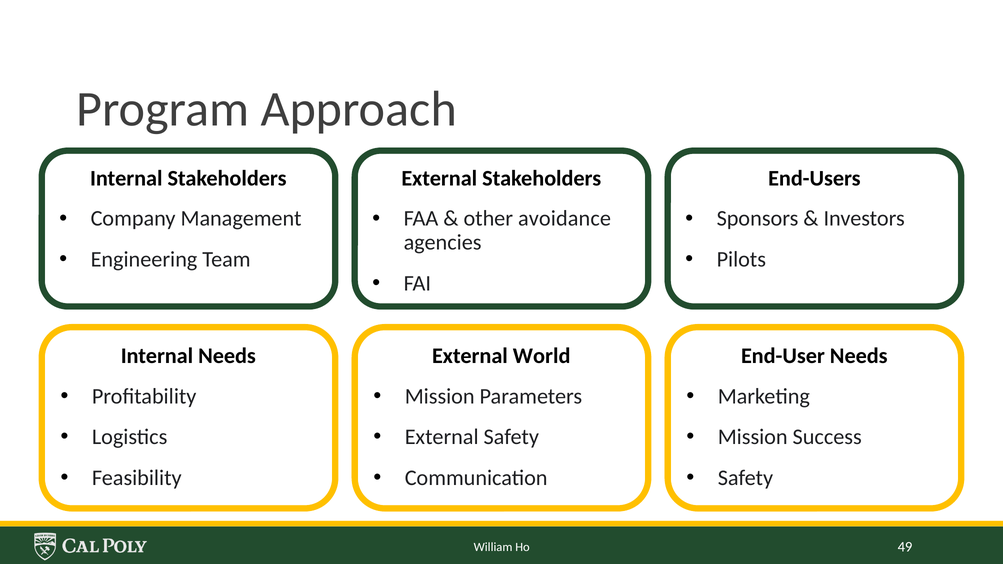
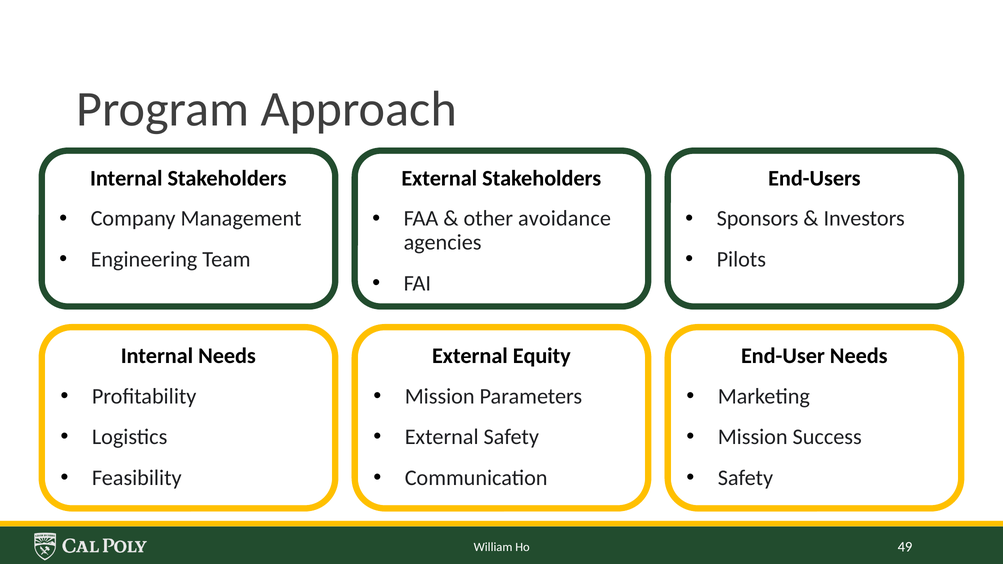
World: World -> Equity (542, 356)
